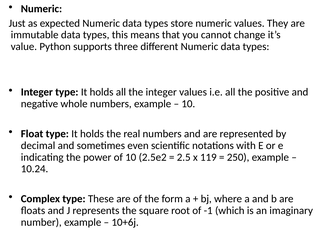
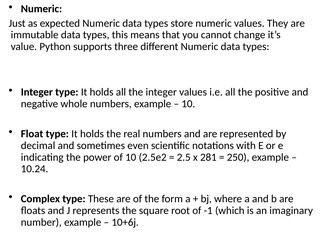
119: 119 -> 281 (208, 157)
